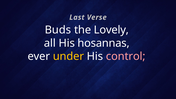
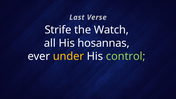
Buds: Buds -> Strife (58, 30)
Lovely: Lovely -> Watch (111, 30)
control colour: pink -> light green (126, 56)
